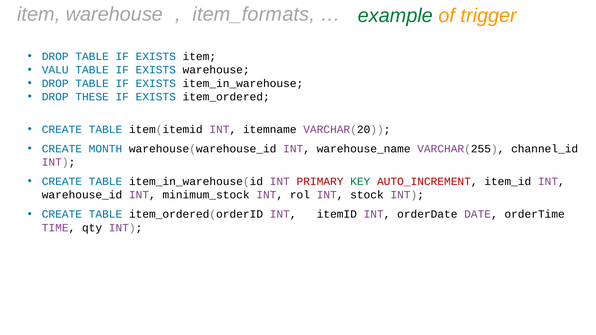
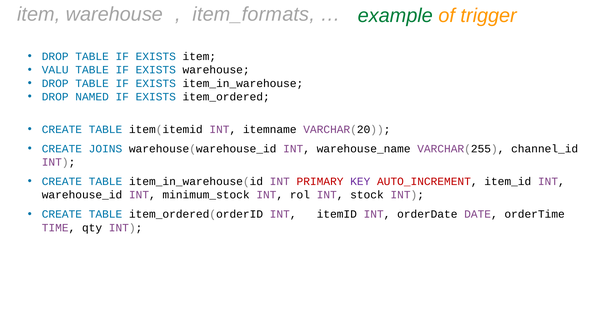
THESE: THESE -> NAMED (92, 97)
MONTH: MONTH -> JOINS (105, 149)
KEY colour: green -> purple (360, 182)
